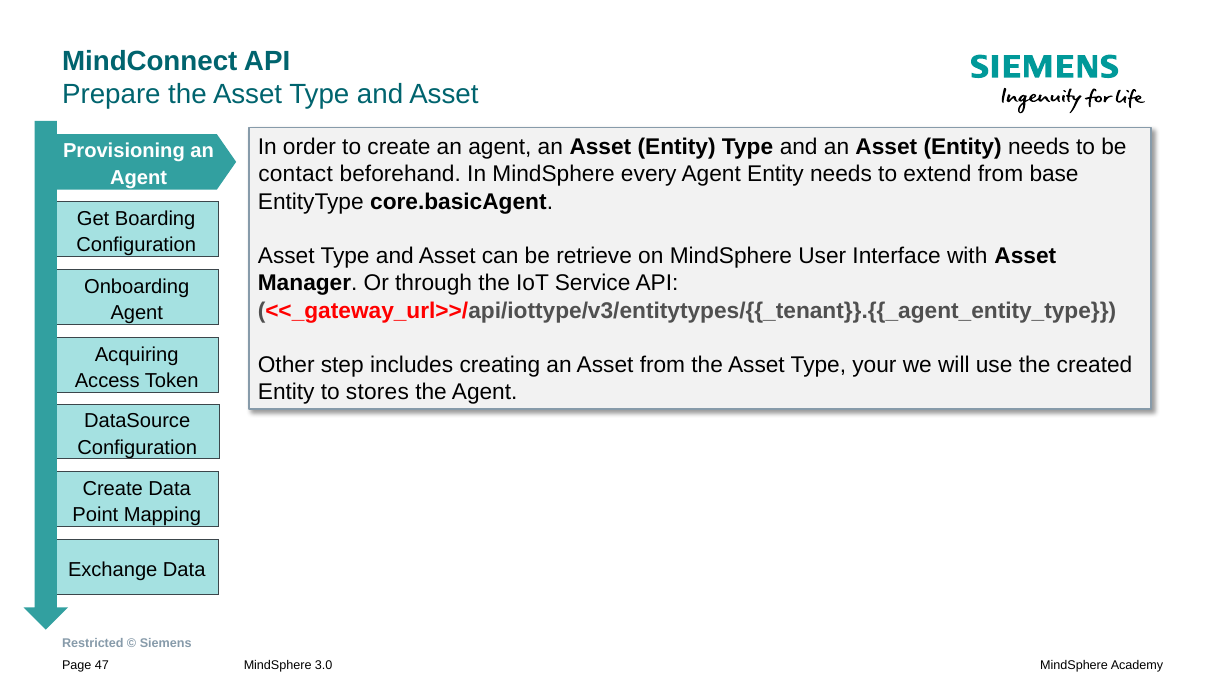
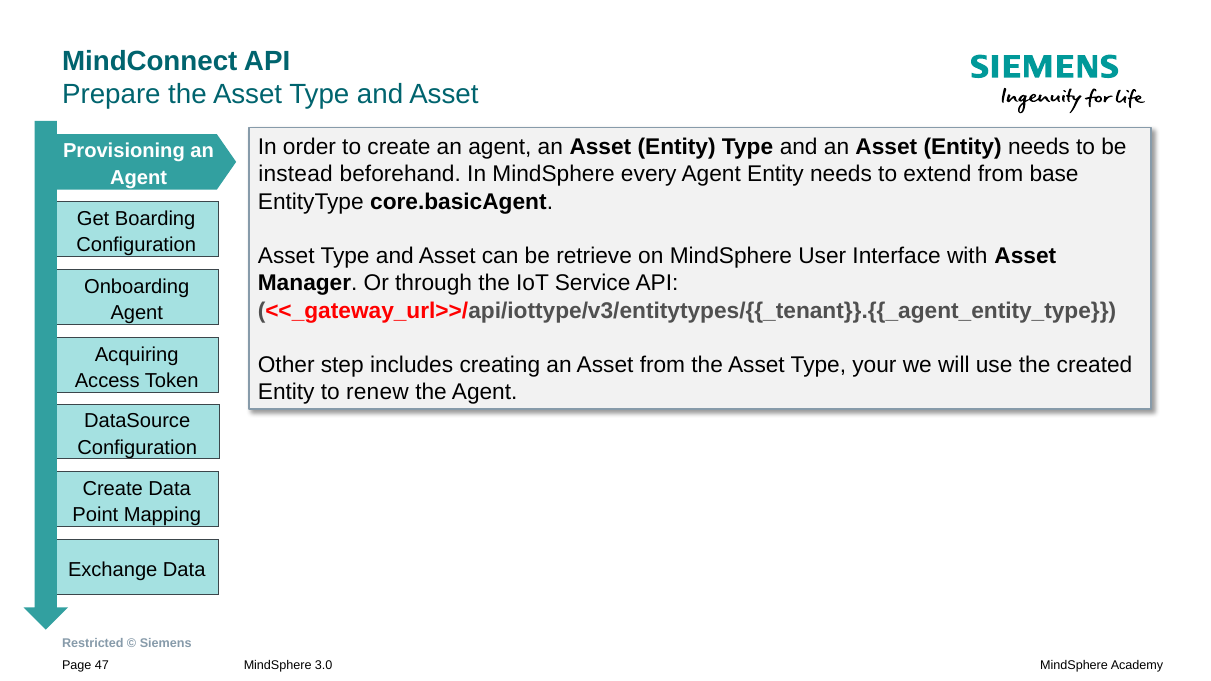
contact: contact -> instead (296, 174)
stores: stores -> renew (377, 392)
